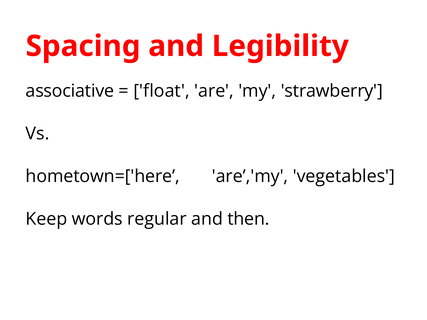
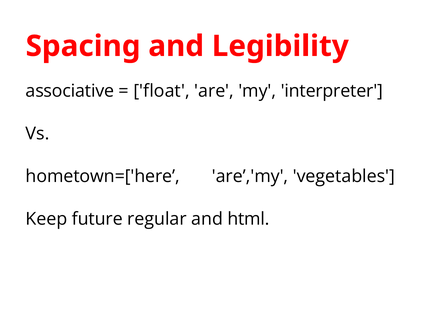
strawberry: strawberry -> interpreter (332, 91)
words: words -> future (97, 219)
then: then -> html (248, 219)
